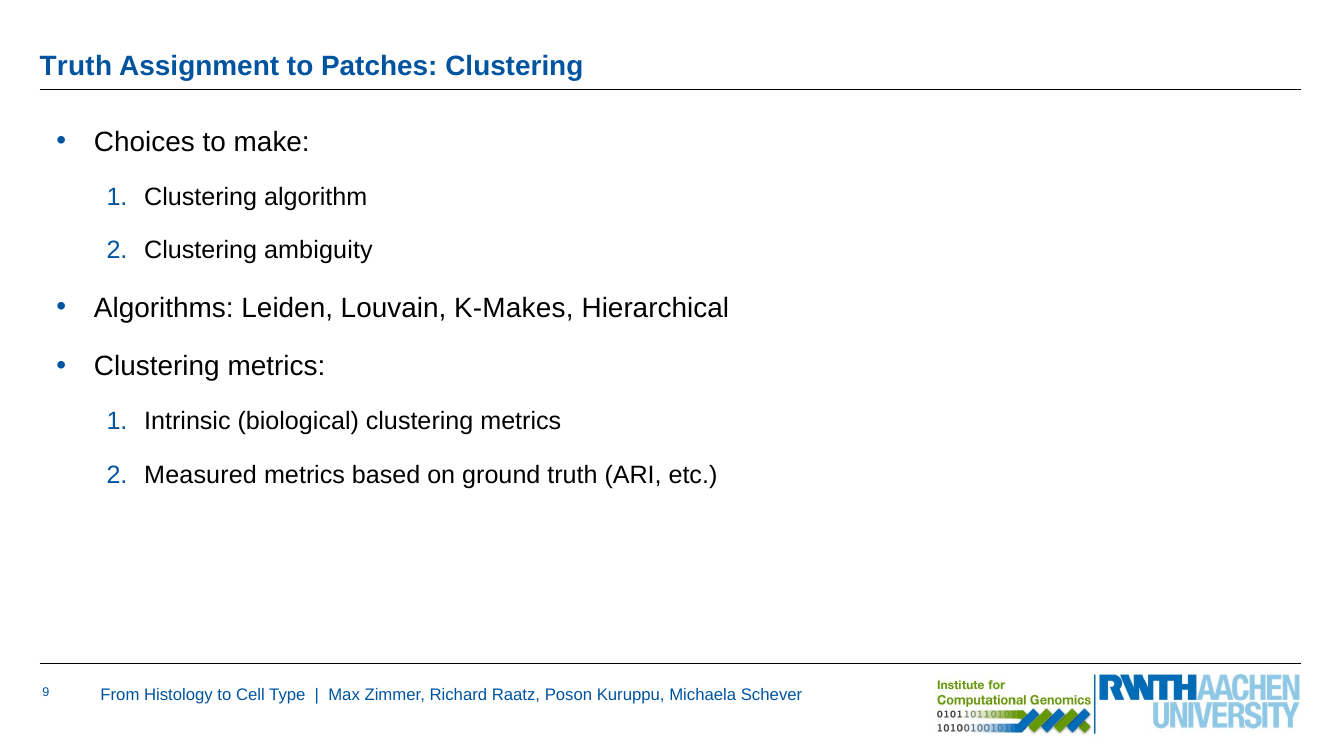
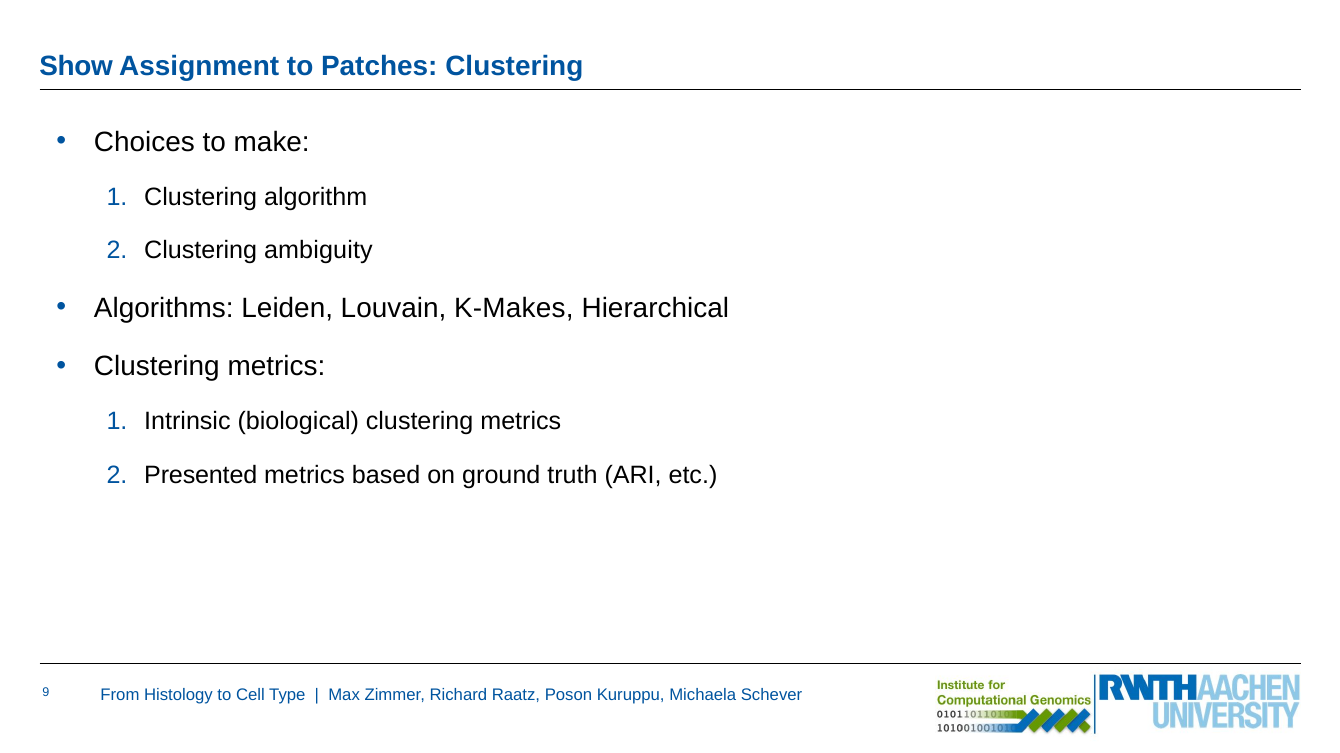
Truth: Truth -> Show (76, 67)
Measured: Measured -> Presented (201, 475)
